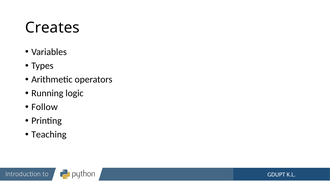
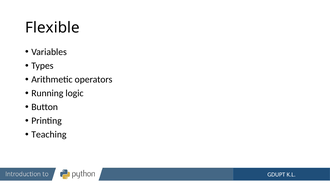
Creates: Creates -> Flexible (52, 28)
Follow: Follow -> Button (45, 107)
